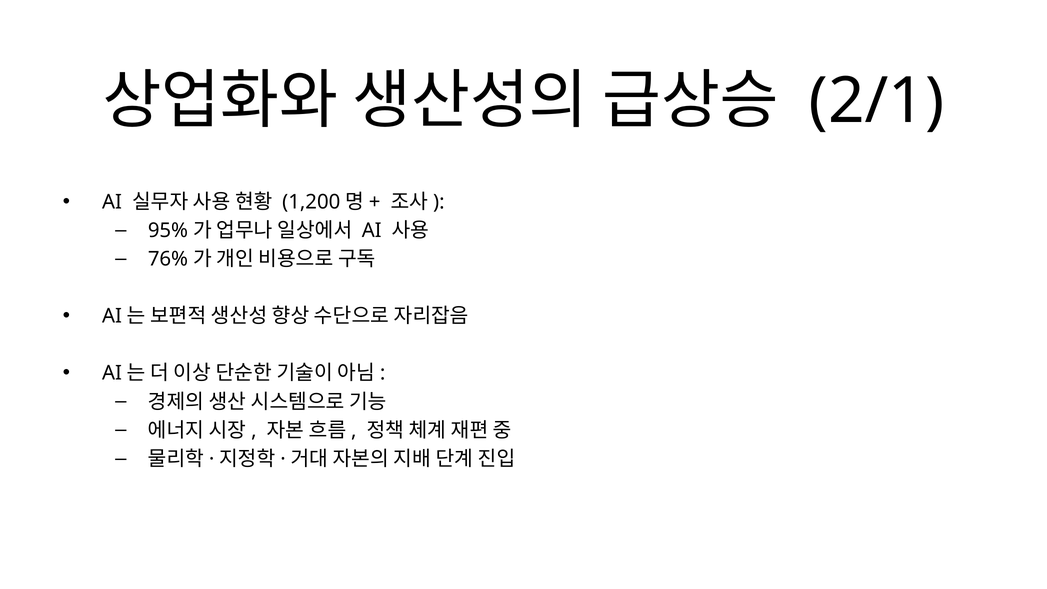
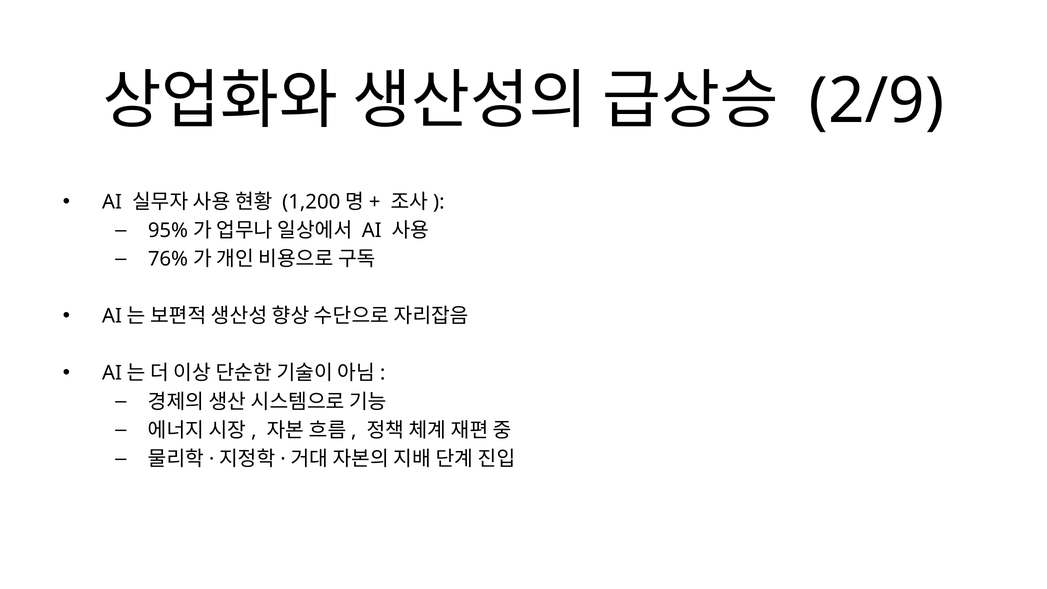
2/1: 2/1 -> 2/9 (877, 101)
